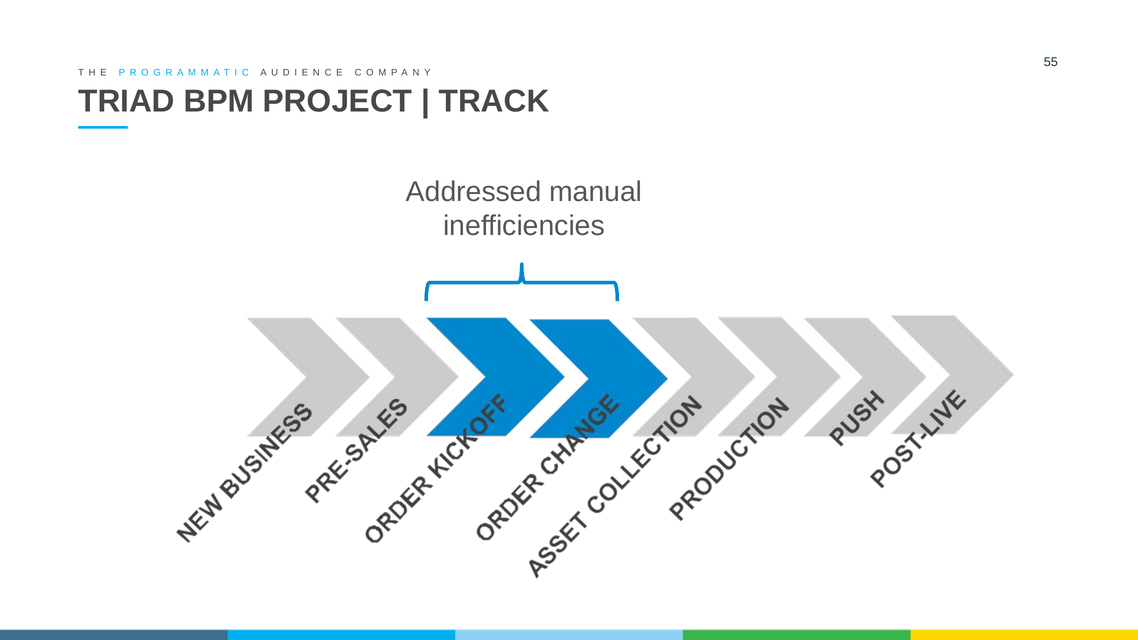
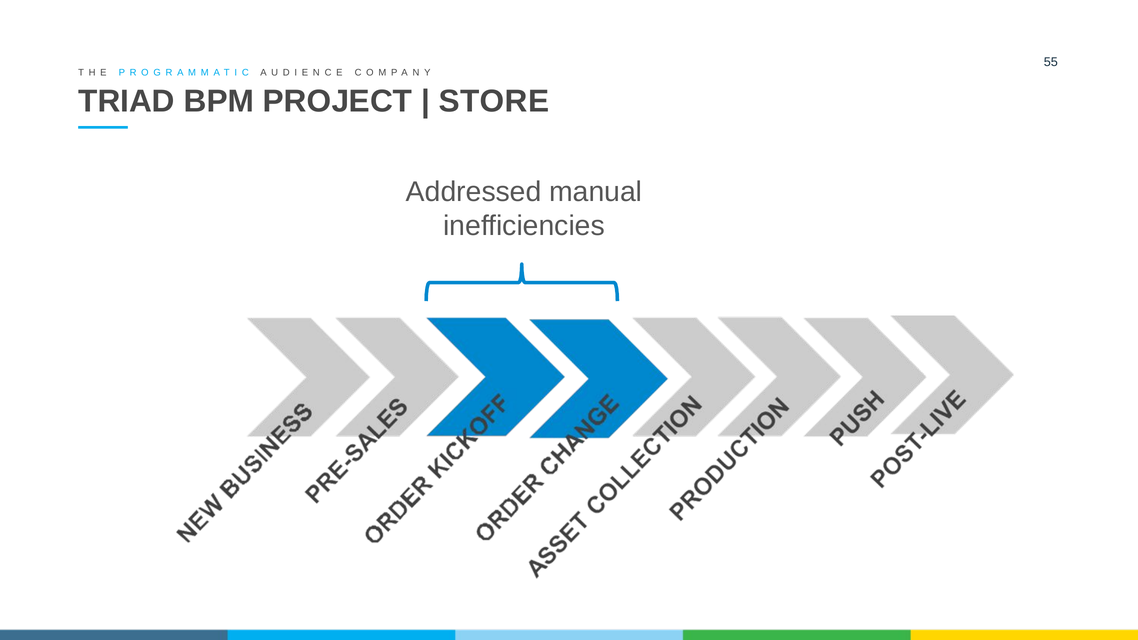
TRACK: TRACK -> STORE (494, 101)
